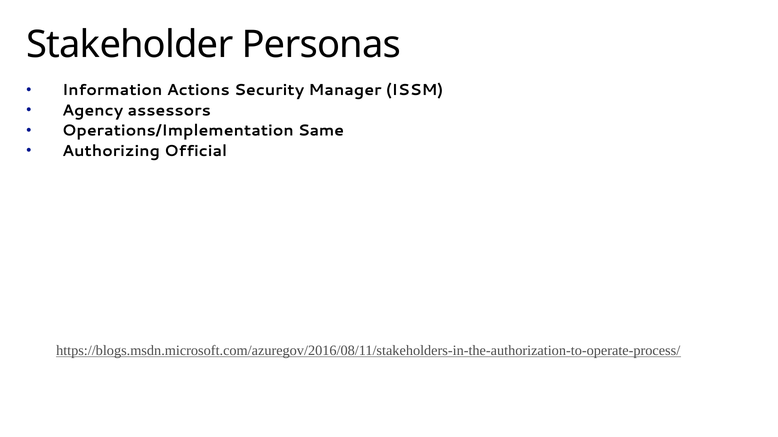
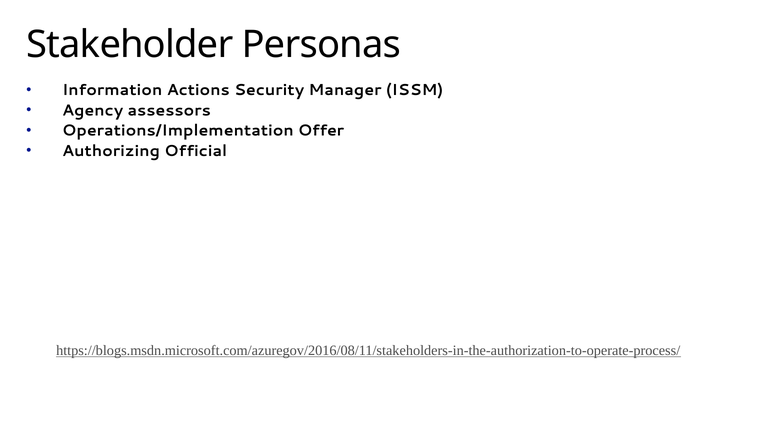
Same: Same -> Offer (321, 131)
